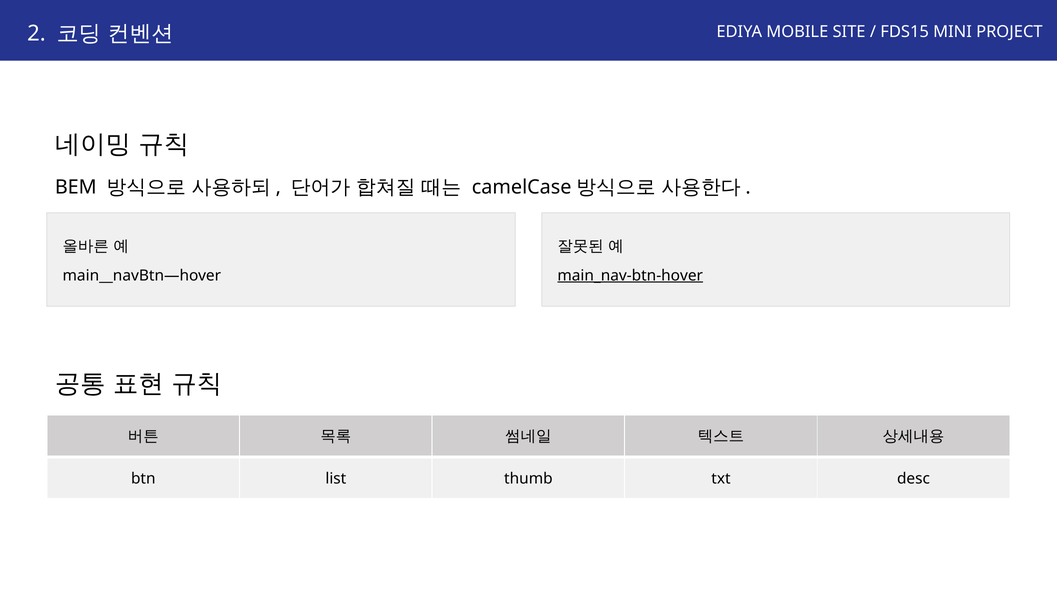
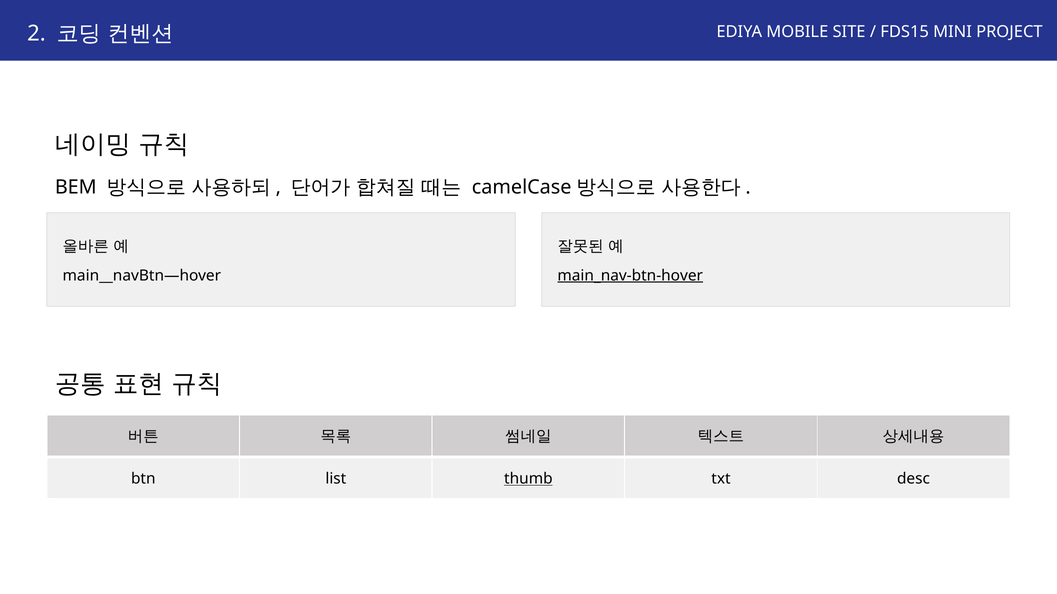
thumb underline: none -> present (528, 479)
